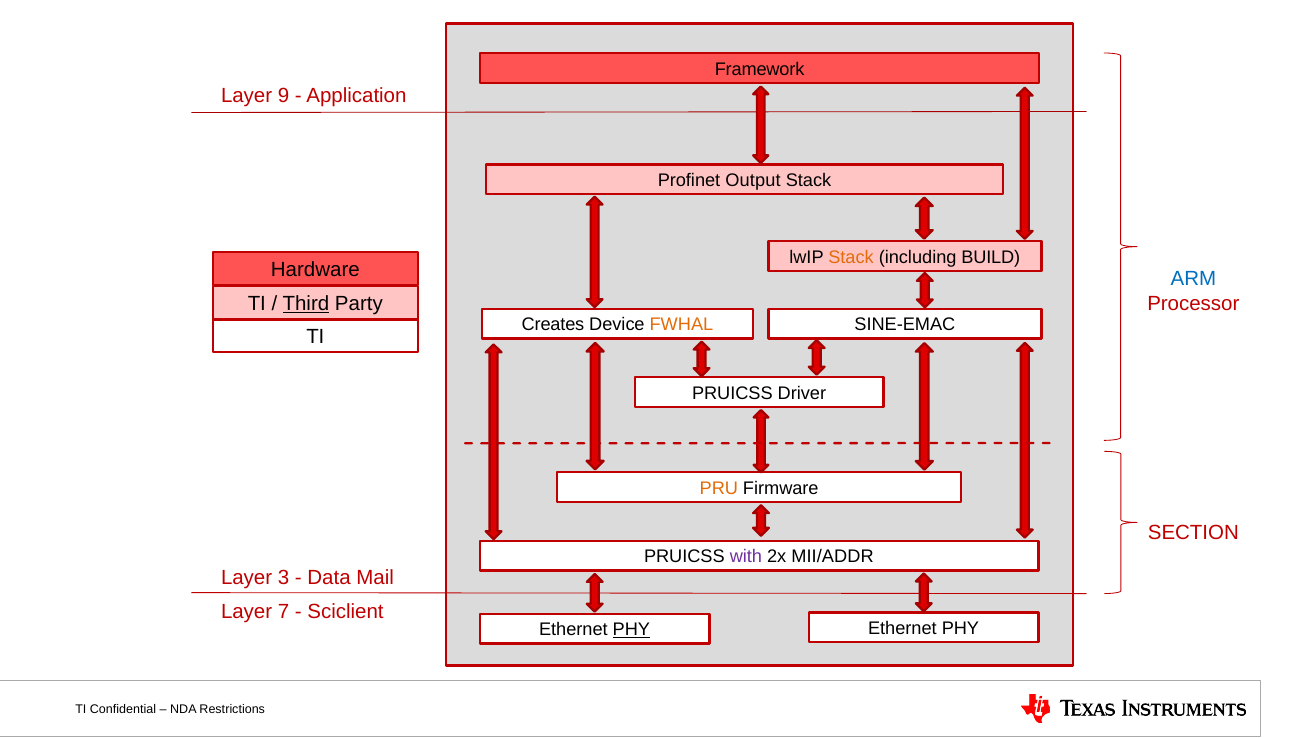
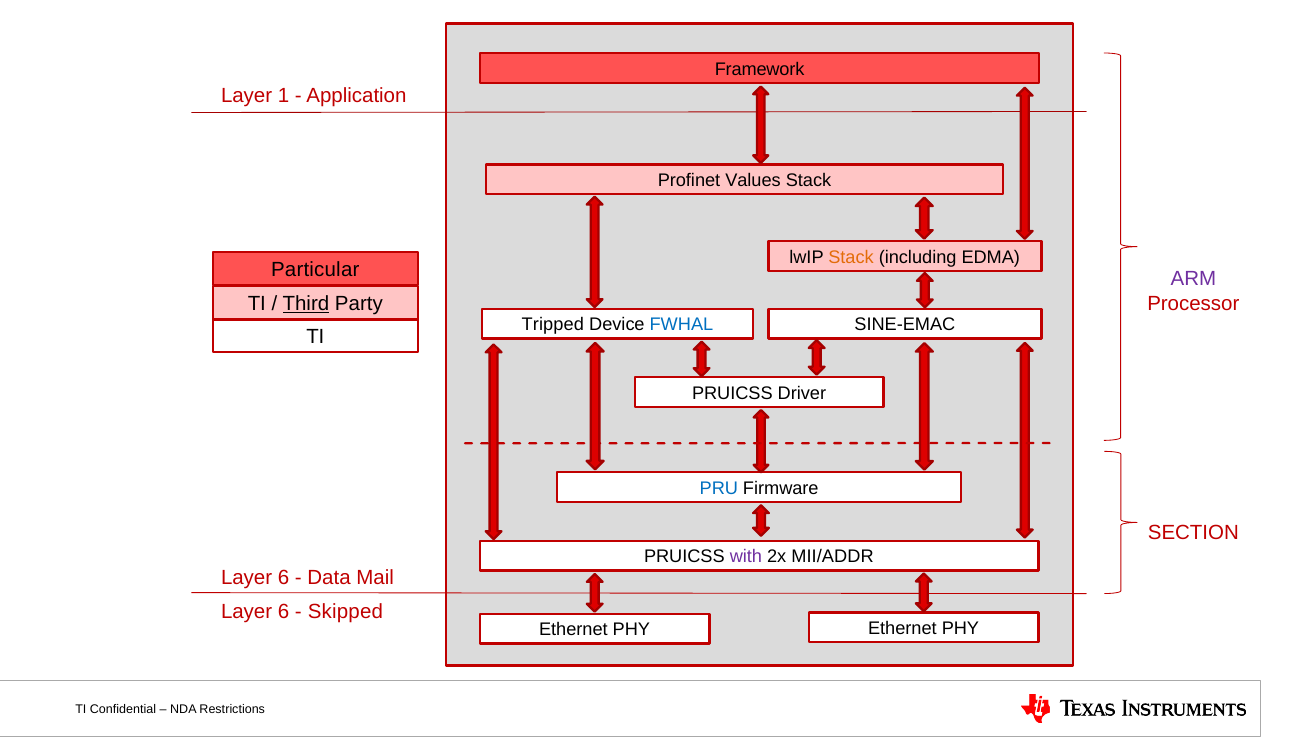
9: 9 -> 1 (284, 96)
Output: Output -> Values (753, 181)
BUILD: BUILD -> EDMA (991, 257)
Hardware: Hardware -> Particular (315, 270)
ARM colour: blue -> purple (1193, 279)
Creates: Creates -> Tripped (553, 325)
FWHAL colour: orange -> blue (681, 325)
PRU colour: orange -> blue (719, 489)
3: 3 -> 6 (284, 577)
7: 7 -> 6 (284, 611)
Sciclient: Sciclient -> Skipped (345, 611)
PHY underline: present -> none (631, 630)
